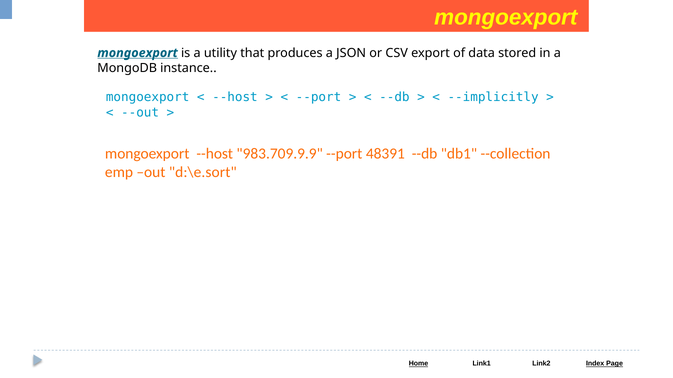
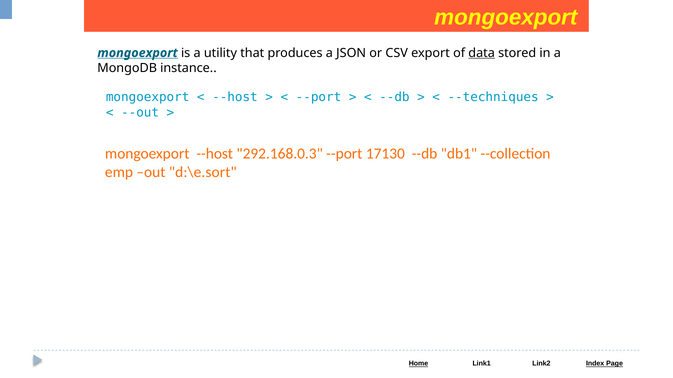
data underline: none -> present (482, 53)
--implicitly: --implicitly -> --techniques (493, 97)
983.709.9.9: 983.709.9.9 -> 292.168.0.3 (280, 154)
48391: 48391 -> 17130 (385, 154)
